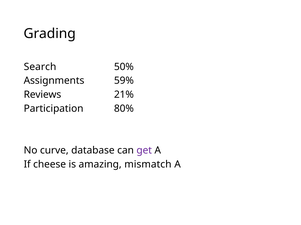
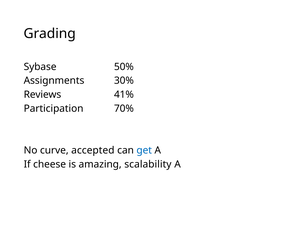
Search: Search -> Sybase (40, 67)
59%: 59% -> 30% (124, 81)
21%: 21% -> 41% (124, 95)
80%: 80% -> 70% (124, 109)
database: database -> accepted (93, 151)
get colour: purple -> blue (144, 151)
mismatch: mismatch -> scalability (148, 165)
